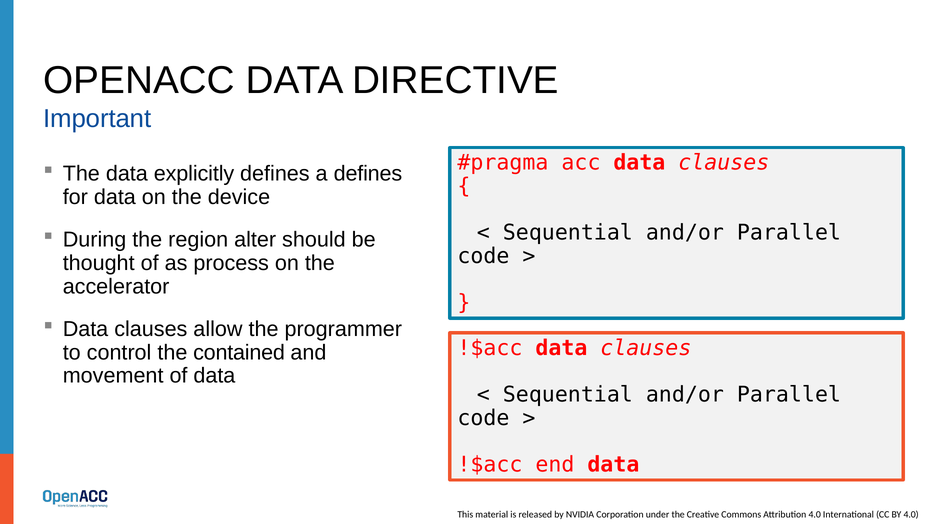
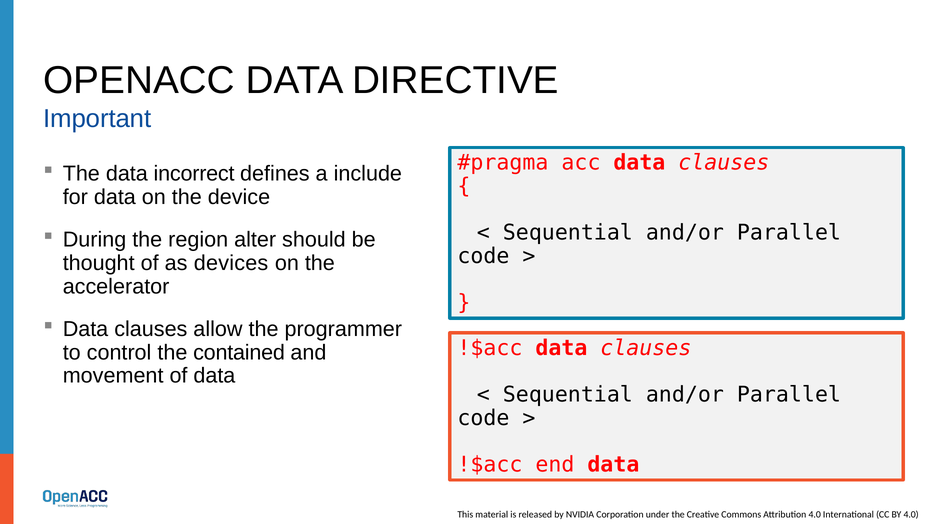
explicitly: explicitly -> incorrect (194, 174)
a defines: defines -> include (368, 174)
process: process -> devices (231, 263)
